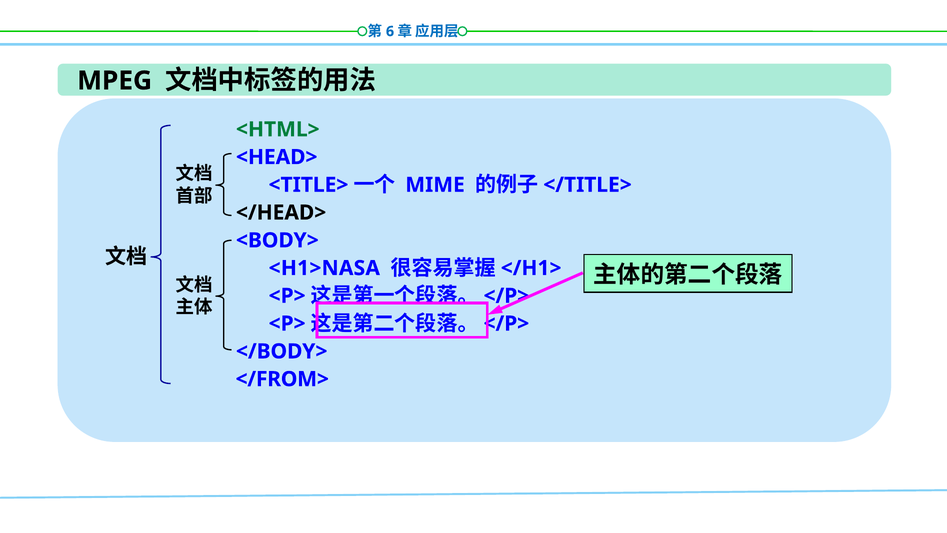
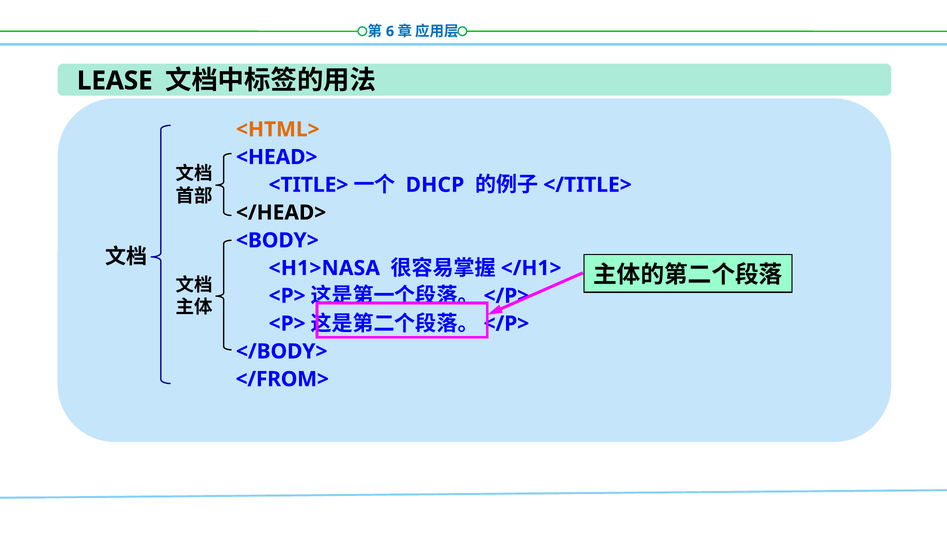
MPEG: MPEG -> LEASE (115, 81)
<HTML> colour: green -> orange (278, 129)
MIME: MIME -> DHCP (435, 185)
